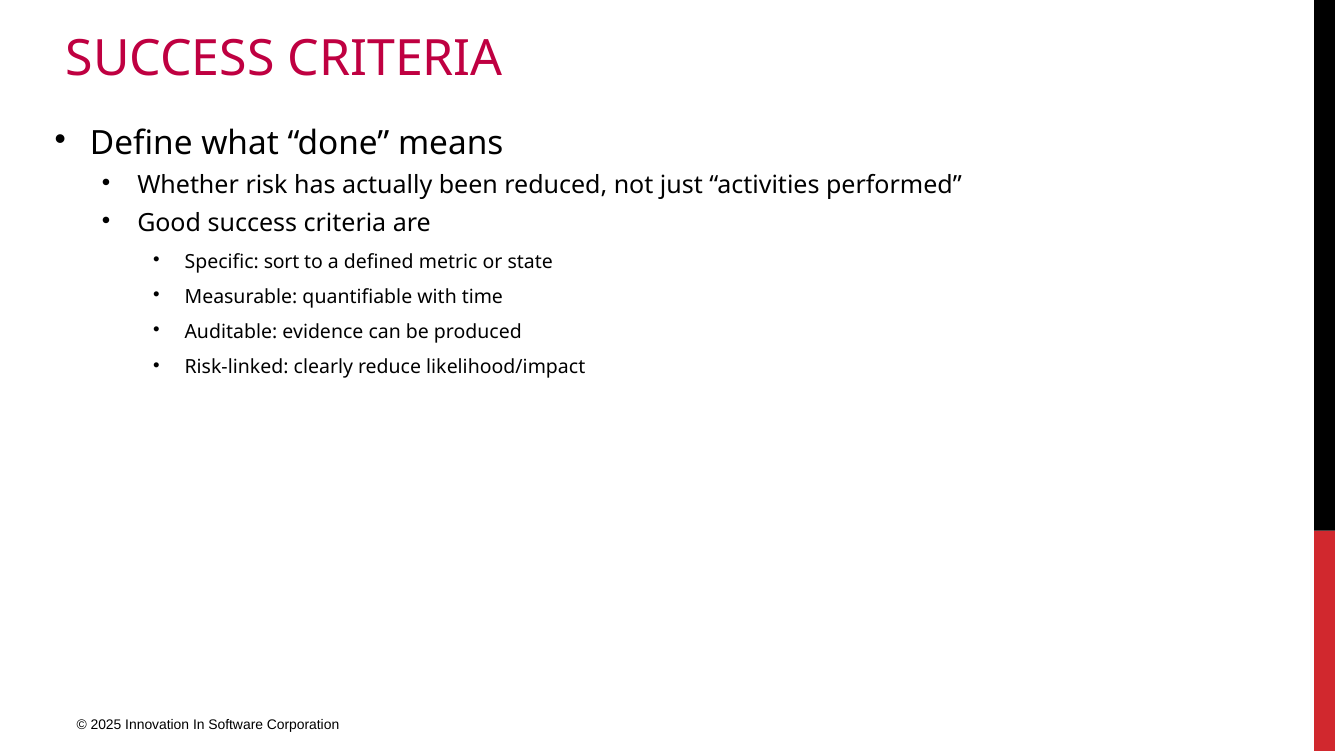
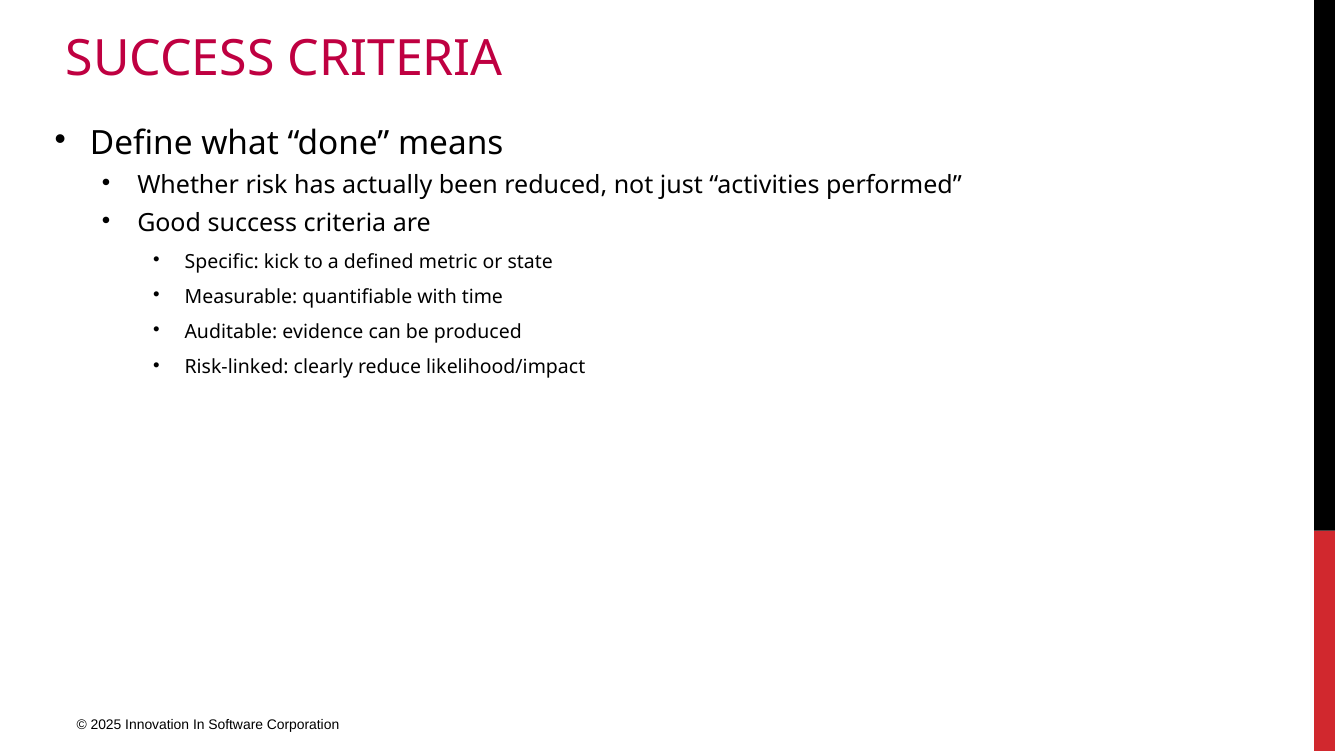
sort: sort -> kick (281, 262)
